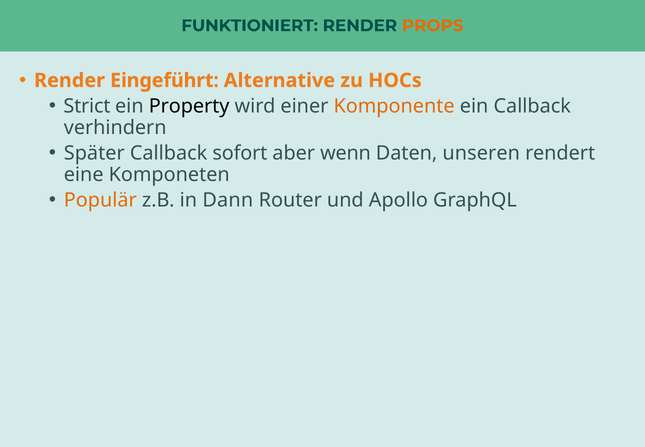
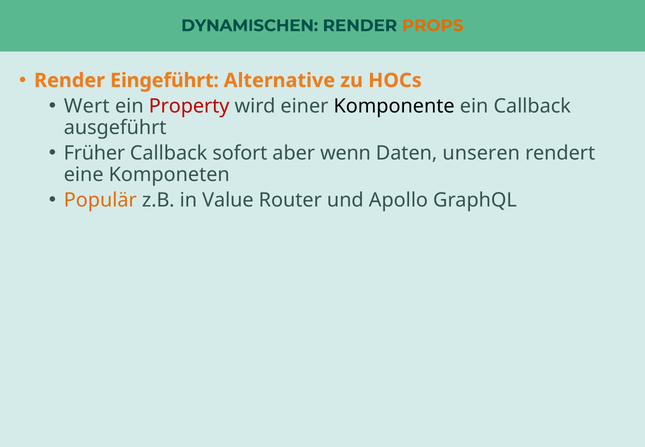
FUNKTIONIERT: FUNKTIONIERT -> DYNAMISCHEN (250, 26)
Strict: Strict -> Wert (87, 106)
Property colour: black -> red (189, 106)
Komponente colour: orange -> black (394, 106)
verhindern: verhindern -> ausgeführt (115, 127)
Später: Später -> Früher (94, 153)
Dann: Dann -> Value (228, 200)
